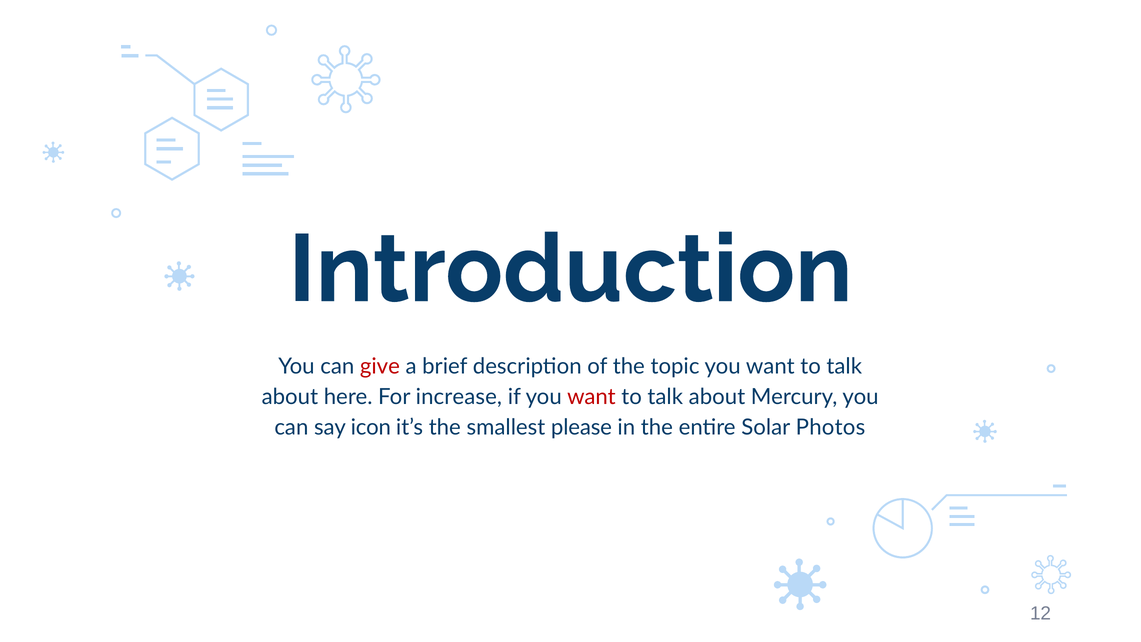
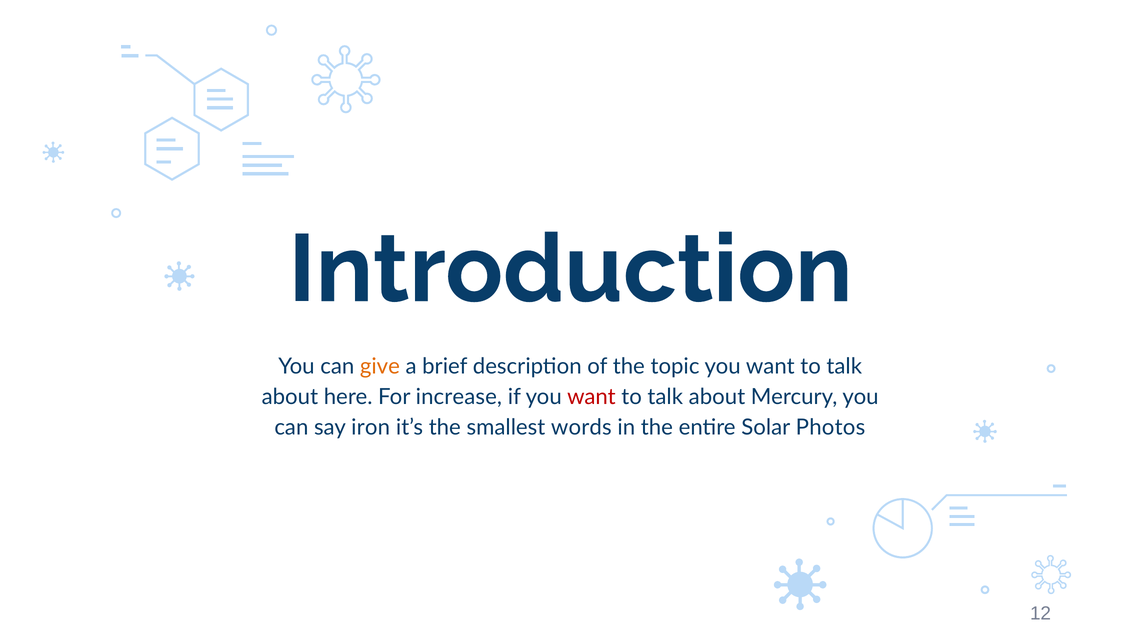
give colour: red -> orange (380, 366)
icon: icon -> iron (371, 427)
please: please -> words (581, 427)
